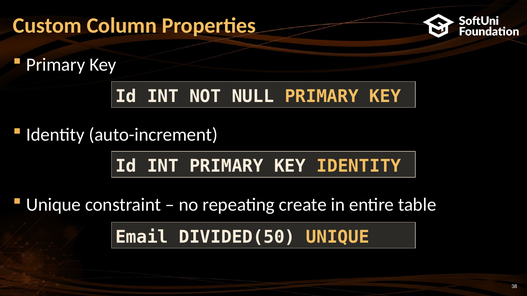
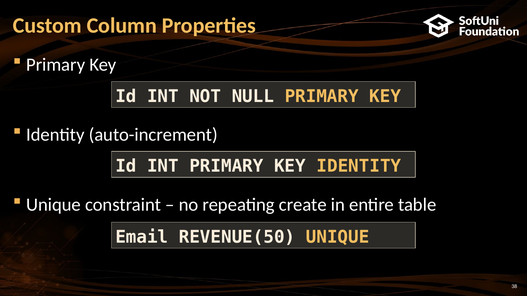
DIVIDED(50: DIVIDED(50 -> REVENUE(50 (237, 237)
